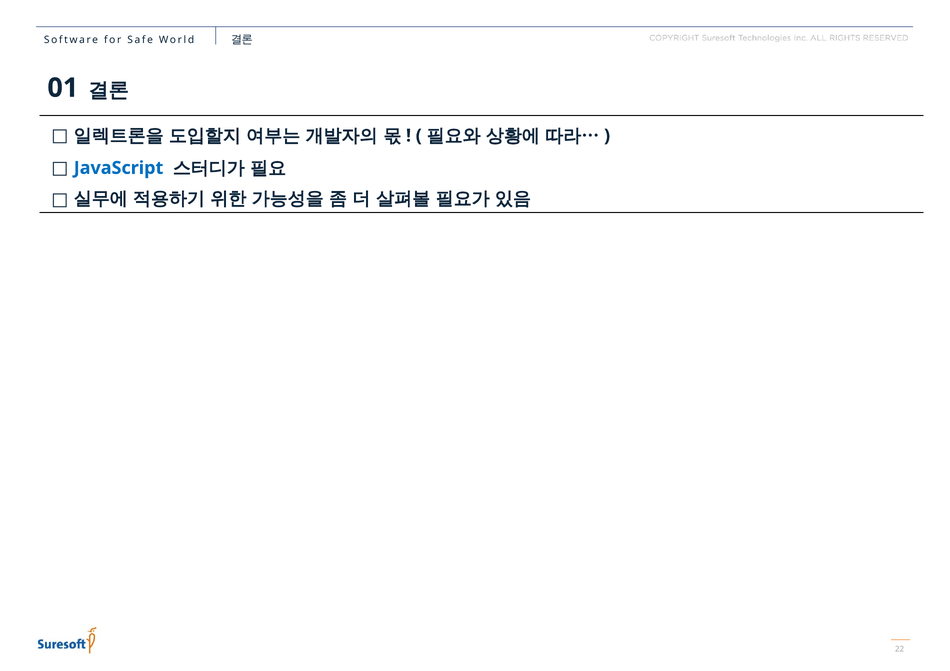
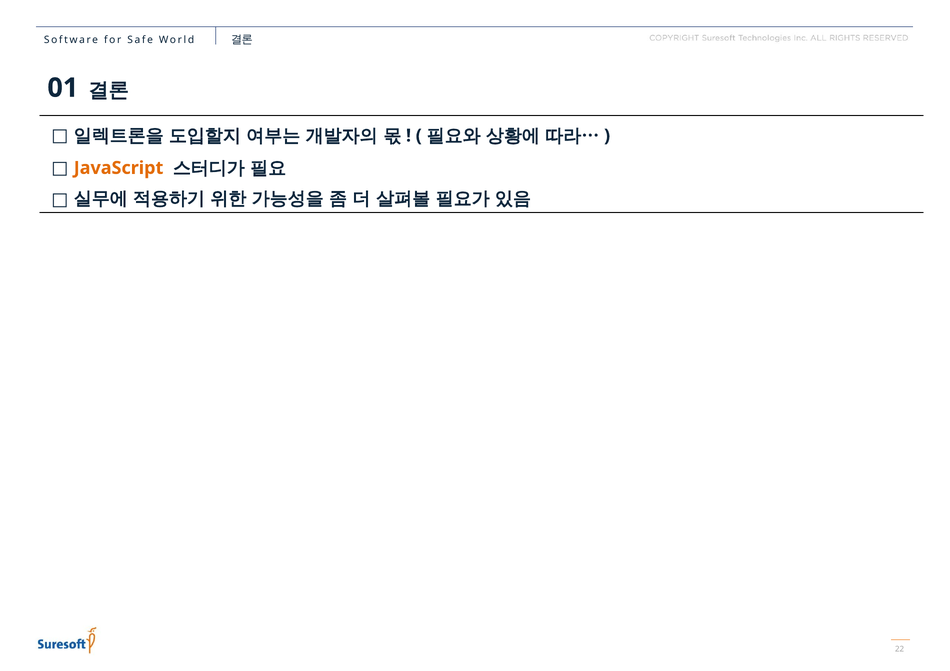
JavaScript colour: blue -> orange (119, 168)
